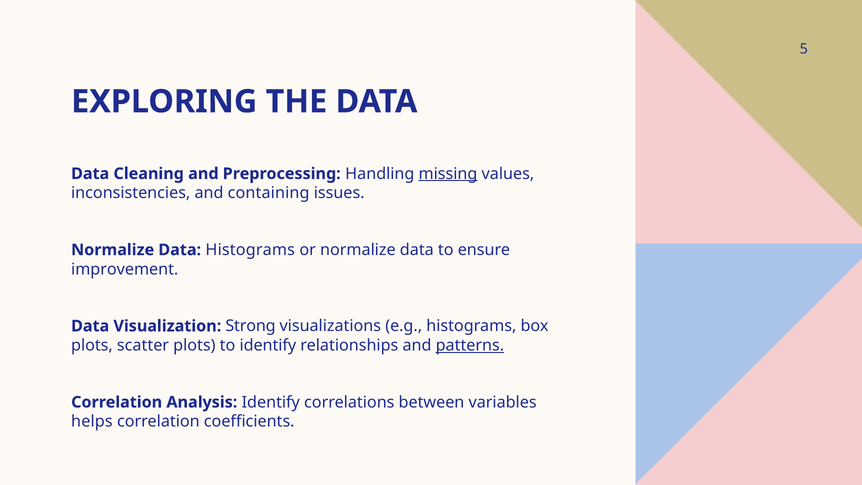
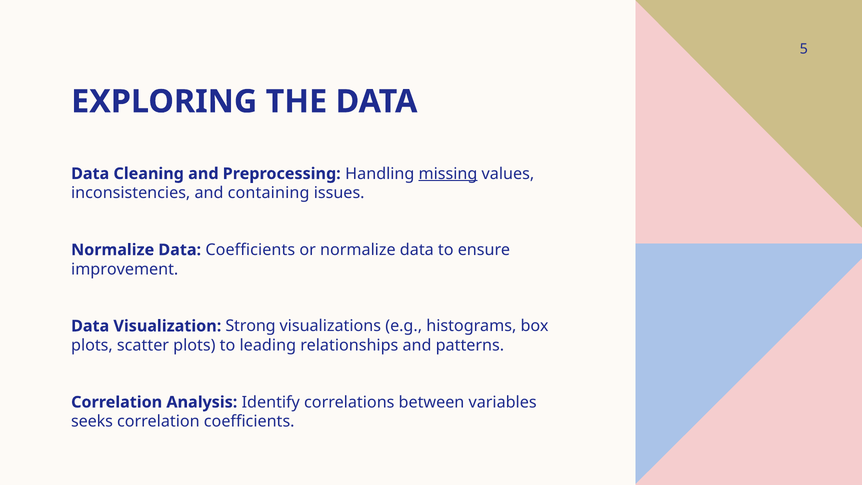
Data Histograms: Histograms -> Coefficients (250, 250)
to identify: identify -> leading (268, 345)
patterns underline: present -> none (470, 345)
helps: helps -> seeks (92, 422)
